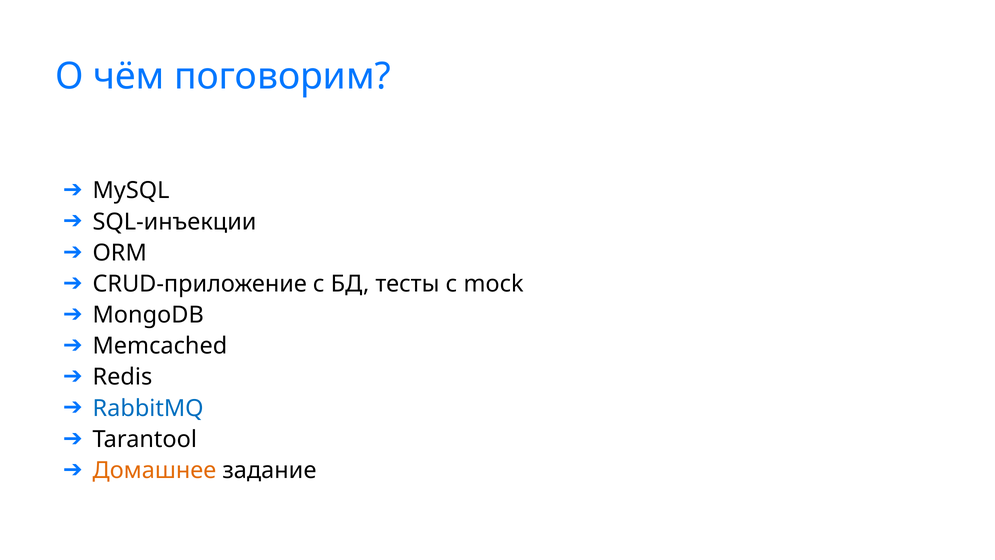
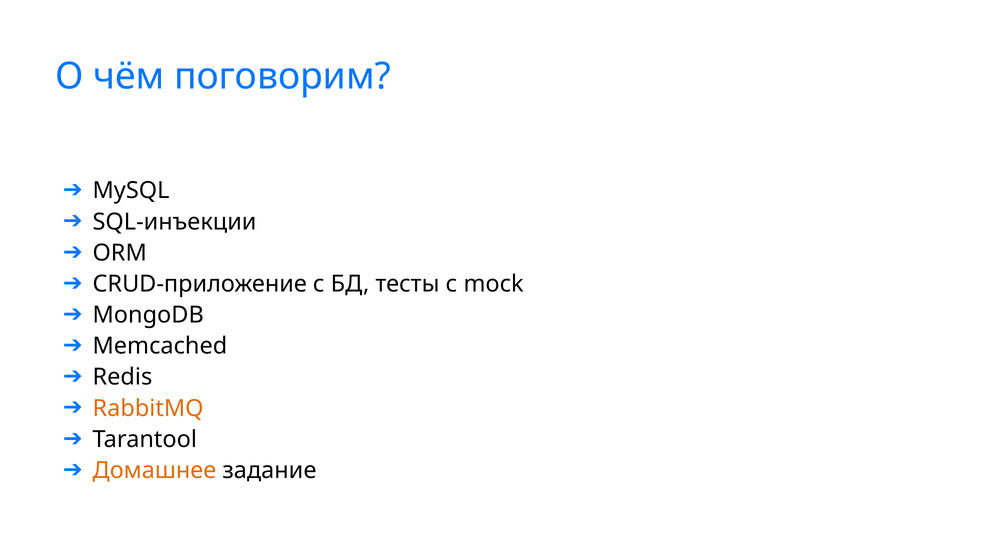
RabbitMQ colour: blue -> orange (148, 408)
